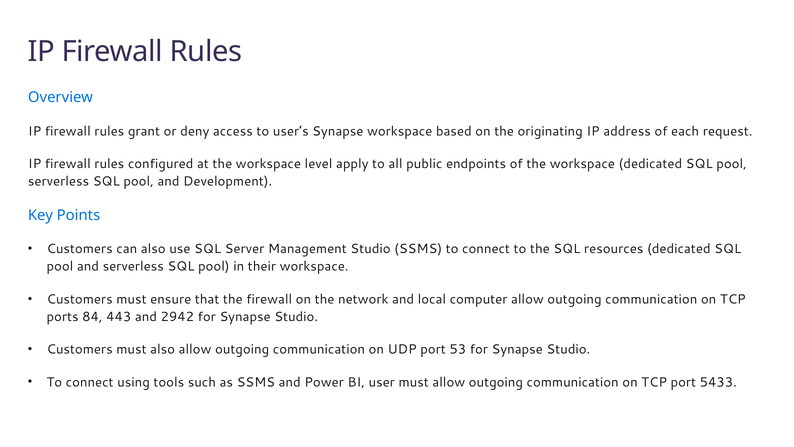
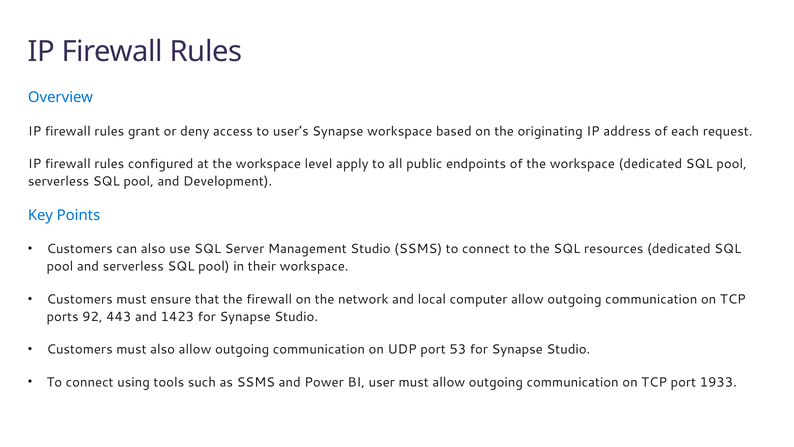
84: 84 -> 92 (92, 317)
2942: 2942 -> 1423 (177, 317)
5433: 5433 -> 1933 (718, 382)
